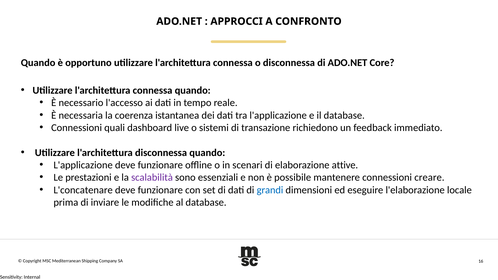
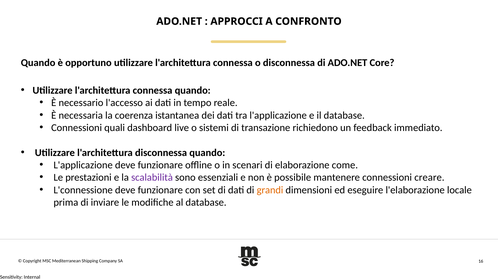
attive: attive -> come (345, 165)
L'concatenare: L'concatenare -> L'connessione (83, 190)
grandi colour: blue -> orange (270, 190)
